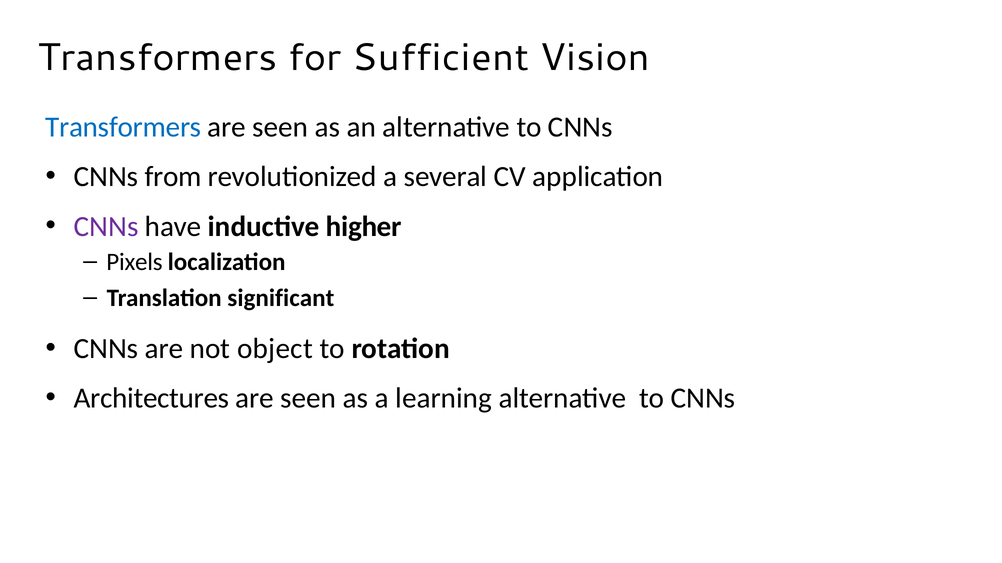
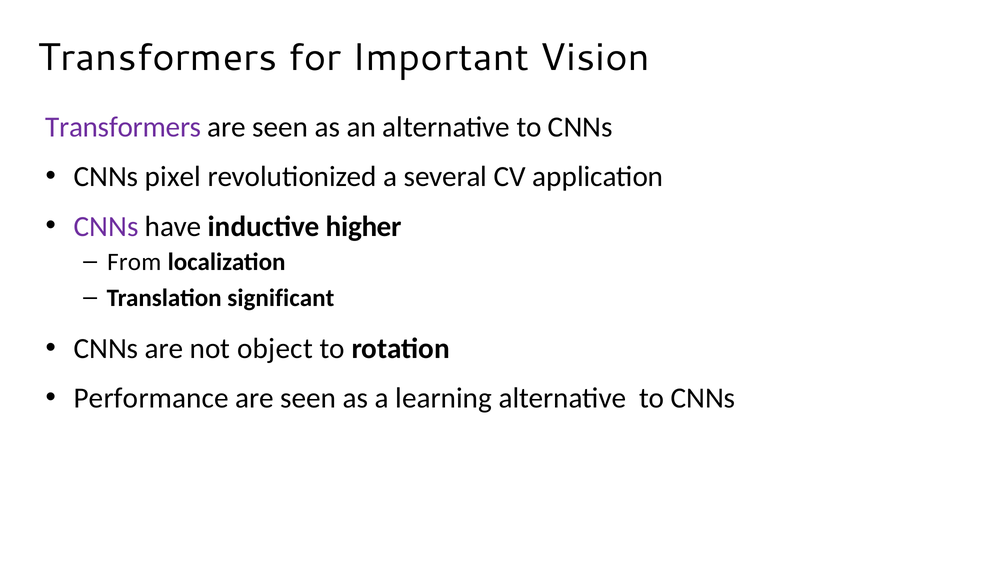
Sufficient: Sufficient -> Important (441, 58)
Transformers colour: blue -> purple (123, 127)
from: from -> pixel (173, 177)
Pixels: Pixels -> From (134, 262)
Architectures: Architectures -> Performance (151, 399)
